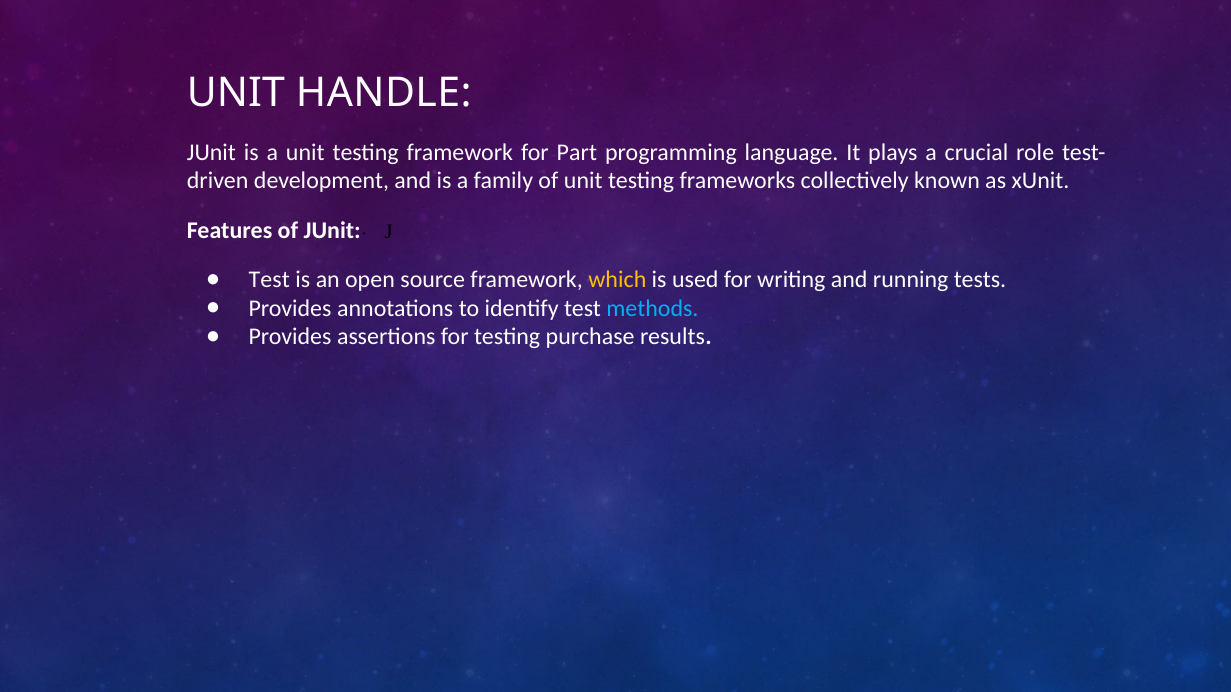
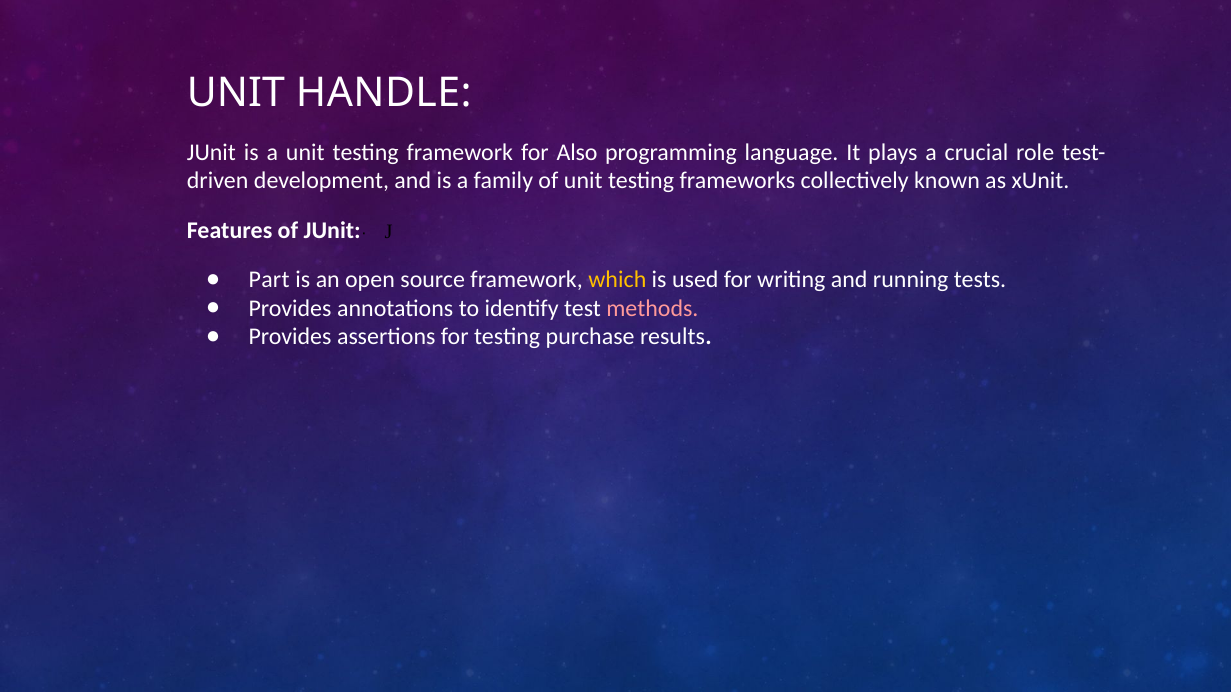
Part: Part -> Also (577, 152)
Test: Test -> Part (269, 280)
methods colour: light blue -> pink (652, 308)
